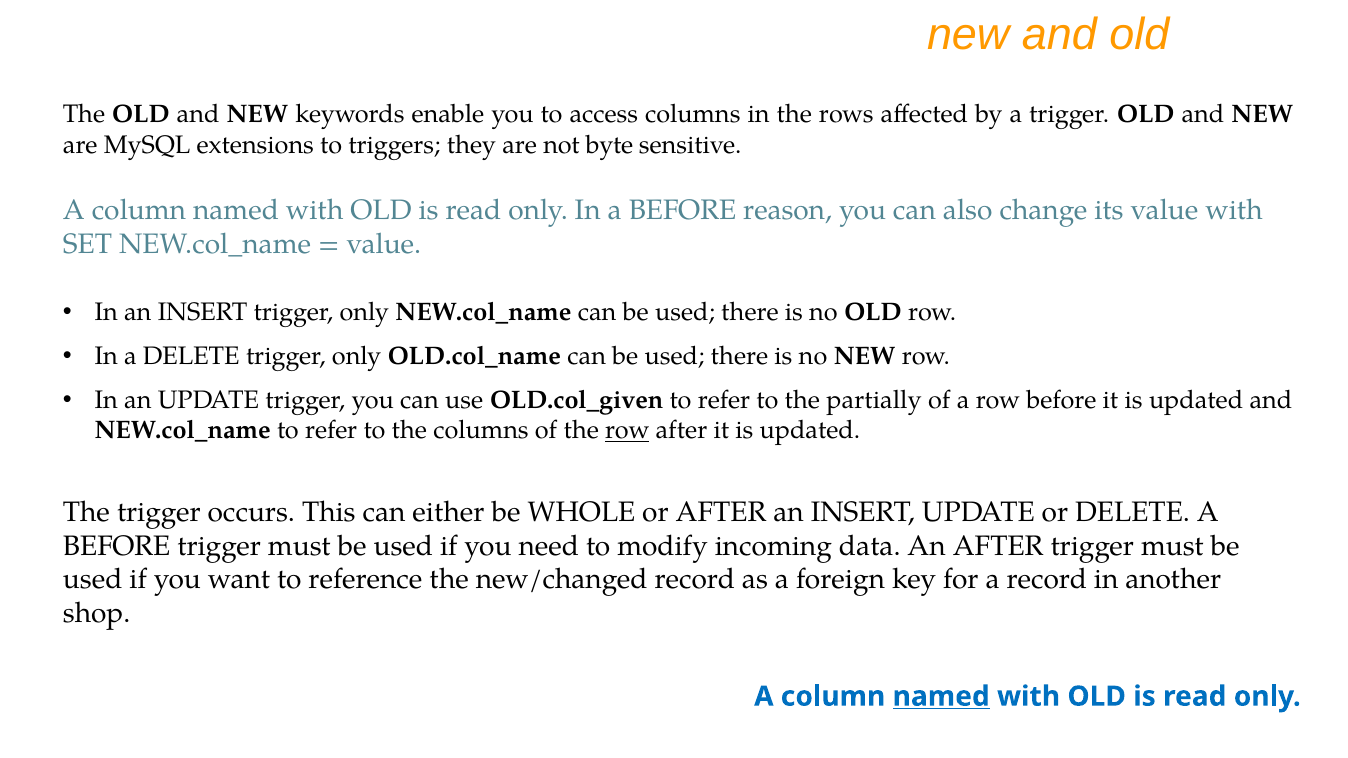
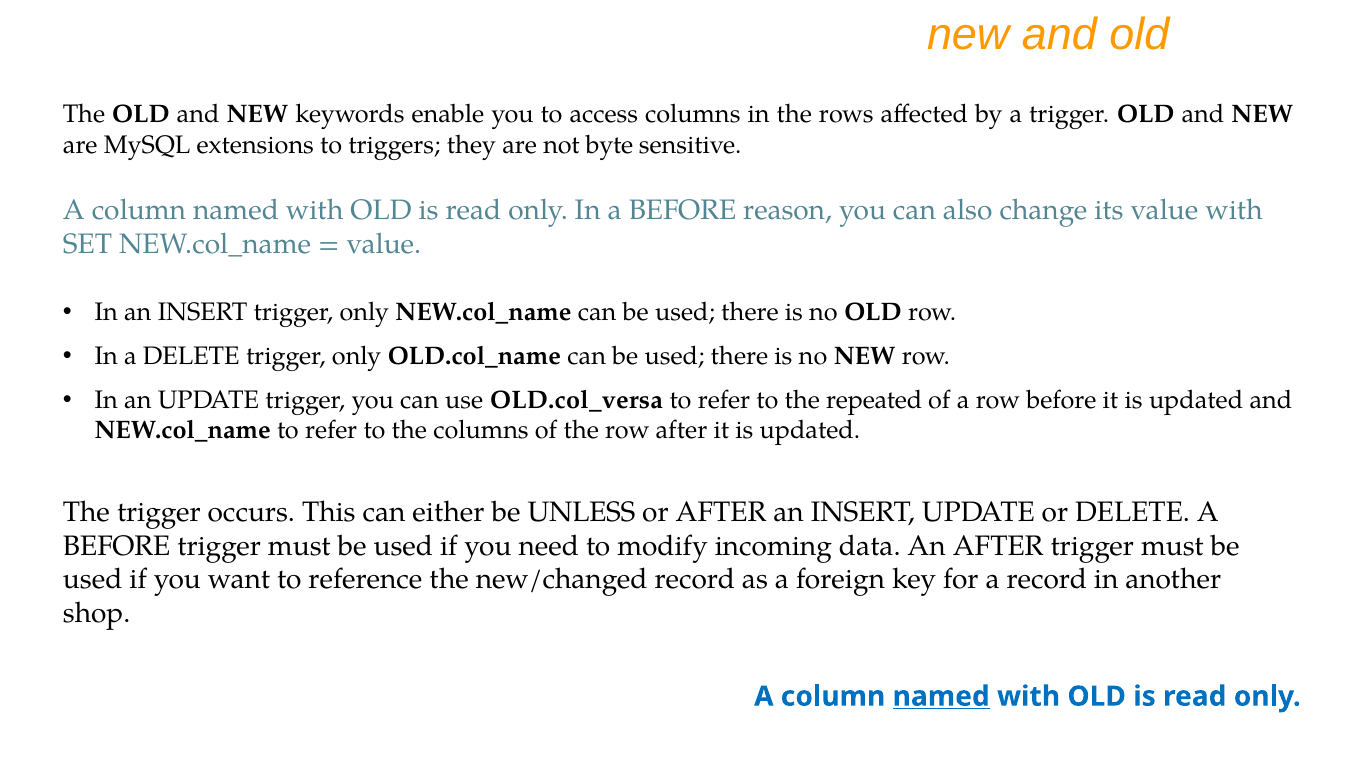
OLD.col_given: OLD.col_given -> OLD.col_versa (577, 400)
partially: partially -> repeated (874, 400)
row underline: present -> none (627, 431)
WHOLE: WHOLE -> UNLESS (582, 512)
